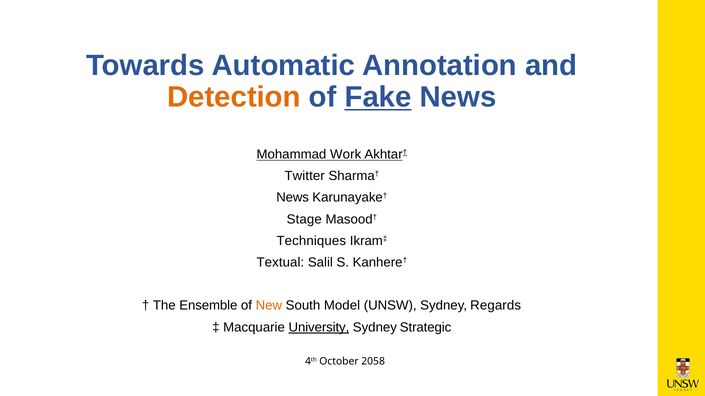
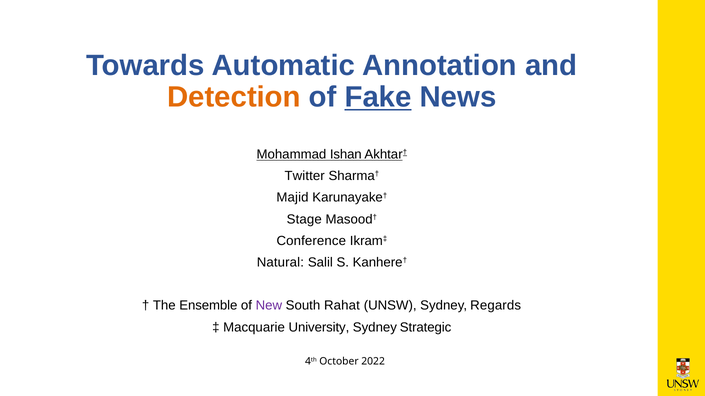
Work: Work -> Ishan (346, 155)
News: News -> Majid (292, 198)
Techniques: Techniques -> Conference (311, 241)
Textual: Textual -> Natural (280, 263)
New colour: orange -> purple (269, 306)
Model: Model -> Rahat (342, 306)
University underline: present -> none (319, 328)
2058: 2058 -> 2022 (373, 362)
